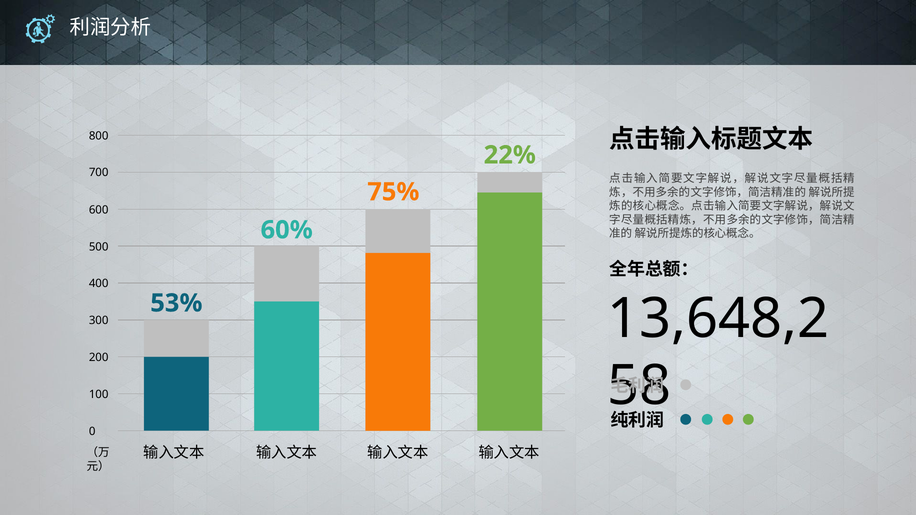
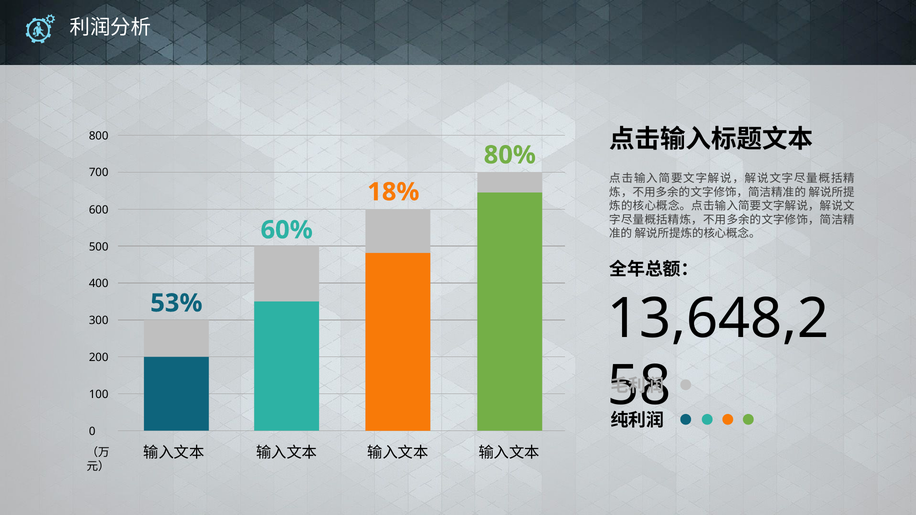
22%: 22% -> 80% (510, 155)
75%: 75% -> 18% (393, 192)
